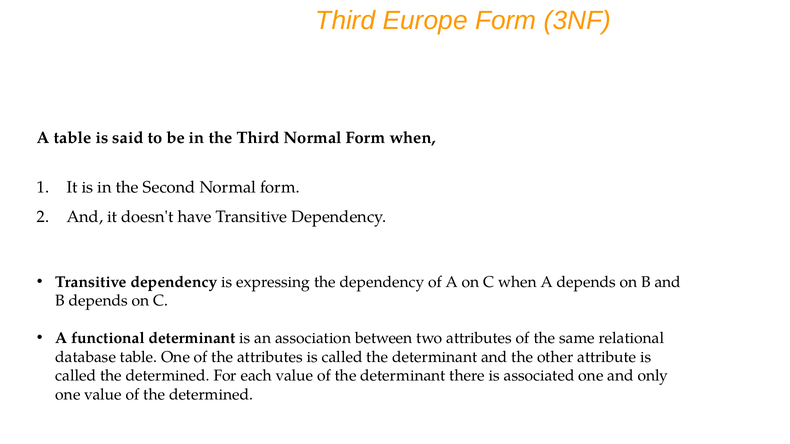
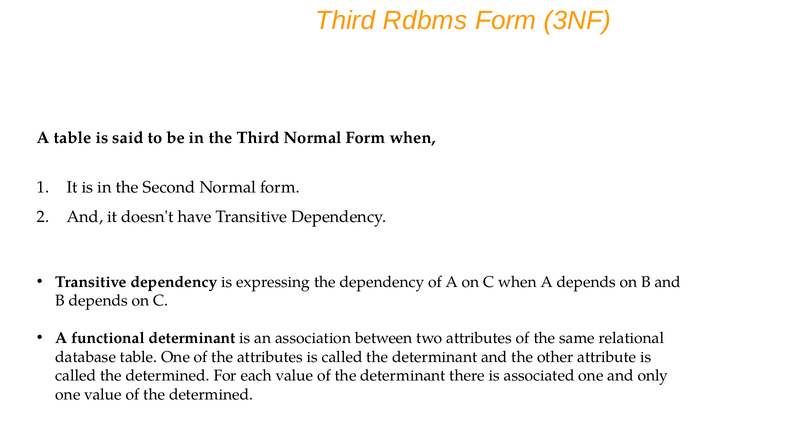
Europe: Europe -> Rdbms (425, 21)
